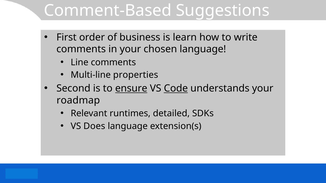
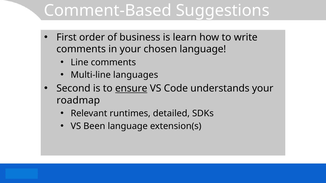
properties: properties -> languages (136, 75)
Code underline: present -> none (176, 89)
Does: Does -> Been (94, 126)
